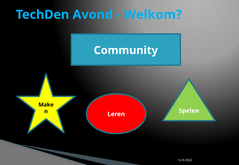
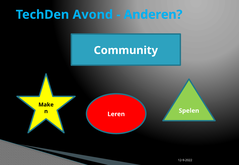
Welkom: Welkom -> Anderen (153, 15)
